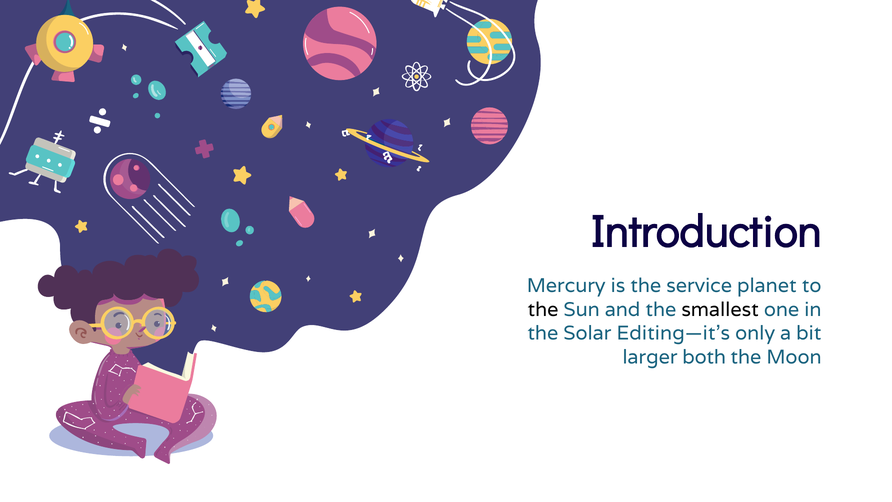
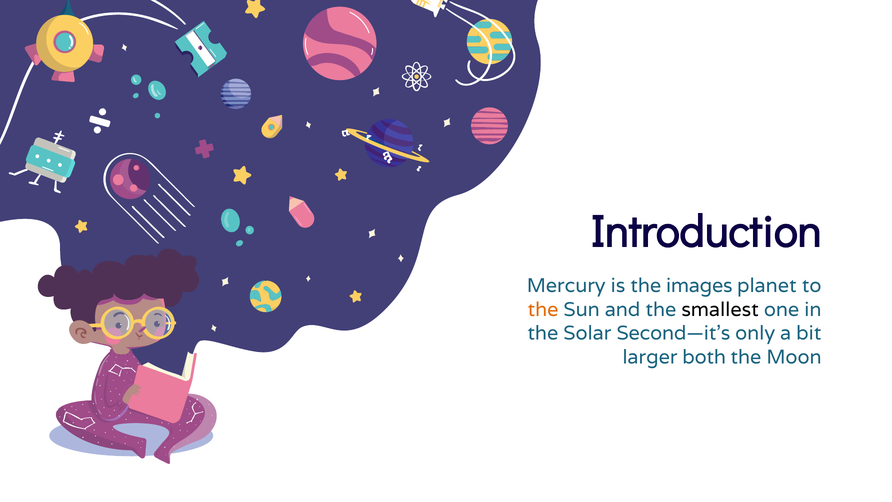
service: service -> images (699, 286)
the colour: black -> orange (543, 309)
Editing—it’s: Editing—it’s -> Second—it’s (673, 333)
